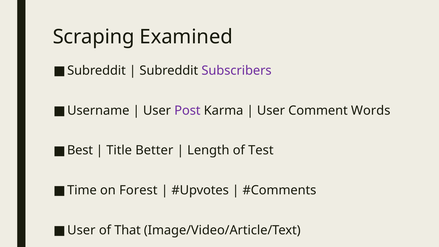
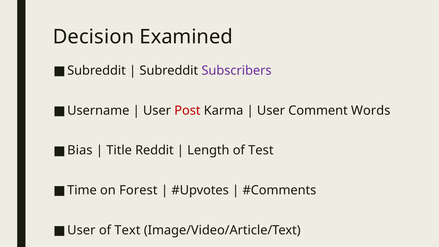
Scraping: Scraping -> Decision (93, 37)
Post colour: purple -> red (187, 110)
Best: Best -> Bias (80, 150)
Better: Better -> Reddit (154, 150)
That: That -> Text (127, 230)
